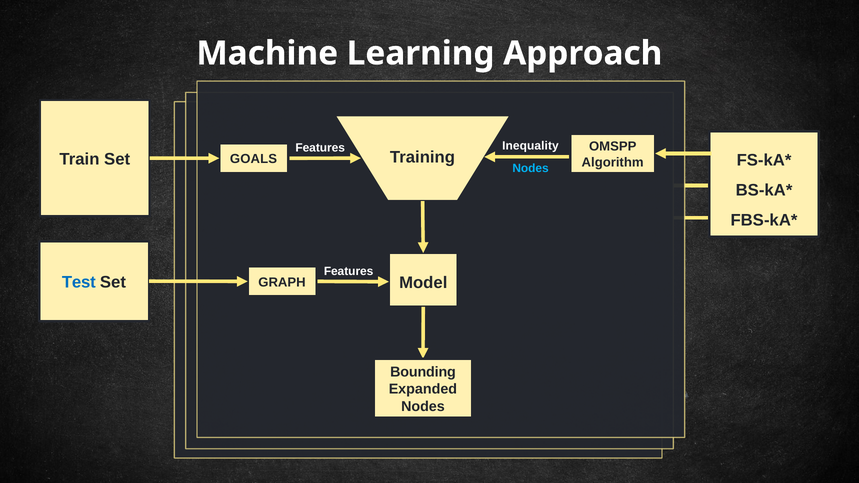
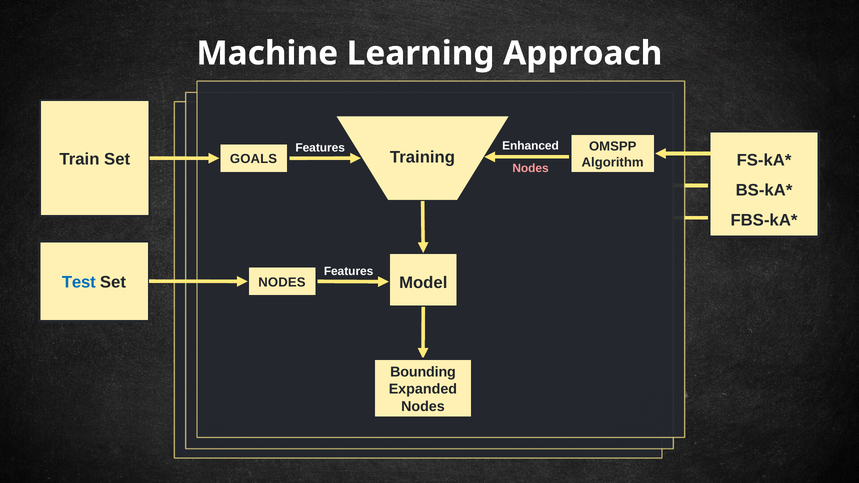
Inequality: Inequality -> Enhanced (531, 146)
Nodes colour: light blue -> pink (531, 169)
GRAPH: GRAPH -> NODES (282, 282)
